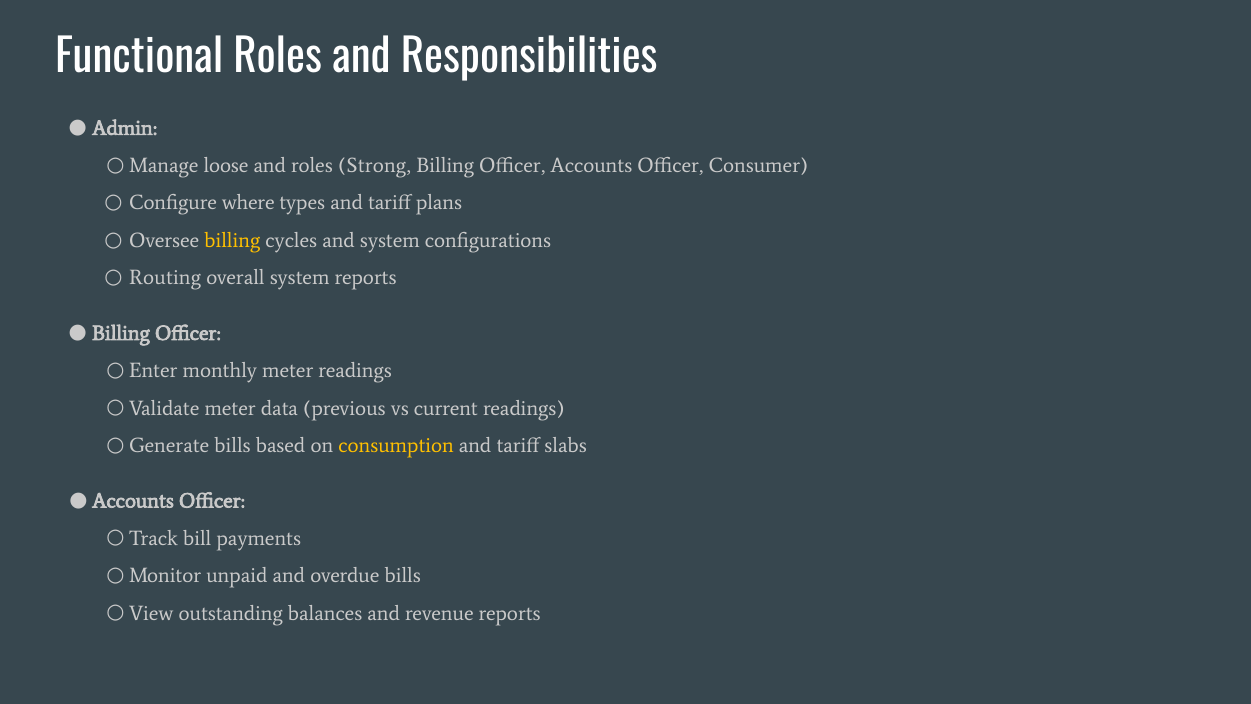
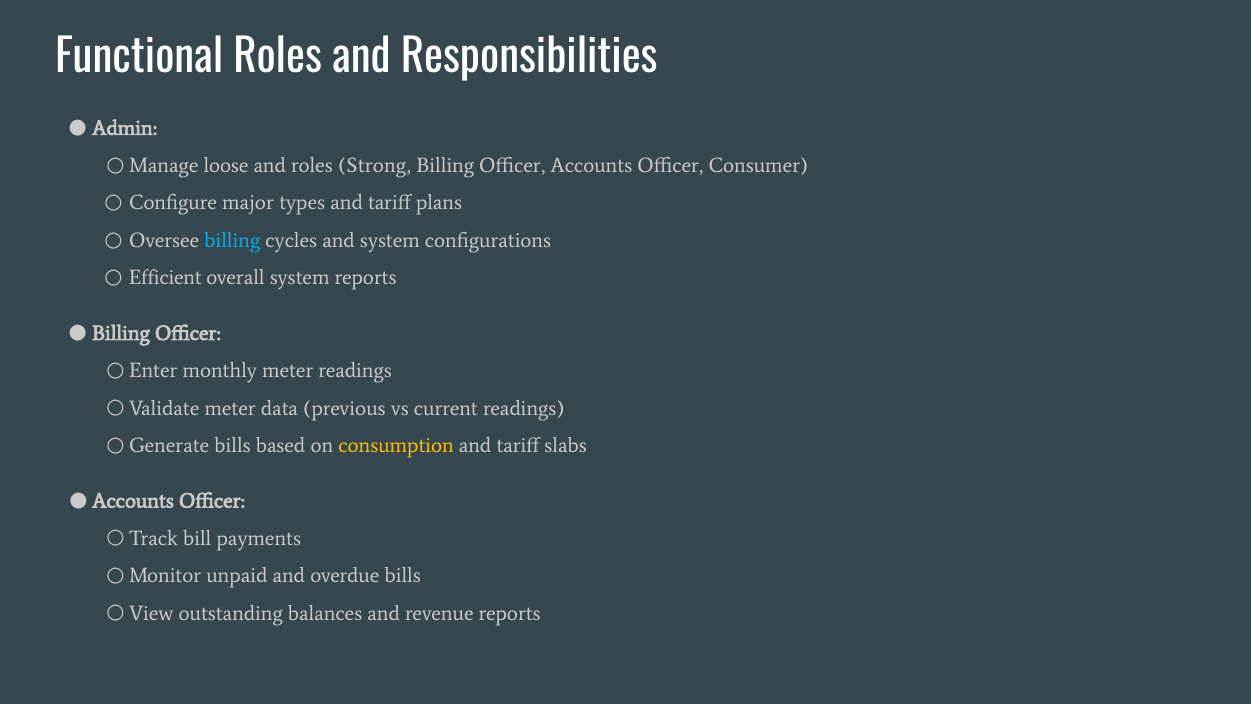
where: where -> major (248, 203)
billing colour: yellow -> light blue (232, 240)
Routing: Routing -> Efficient (165, 278)
